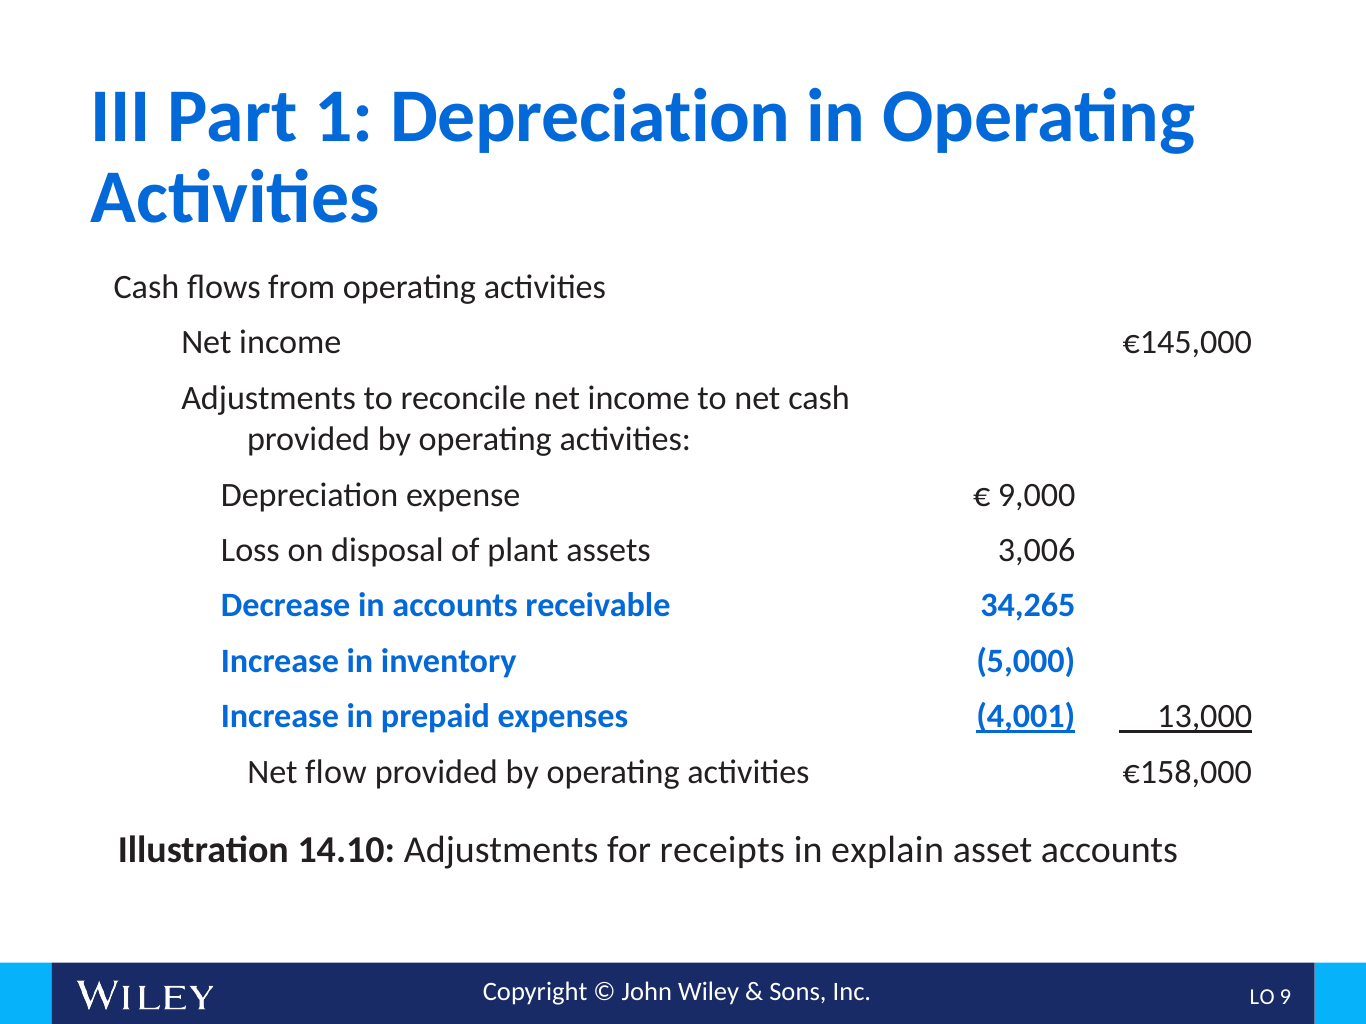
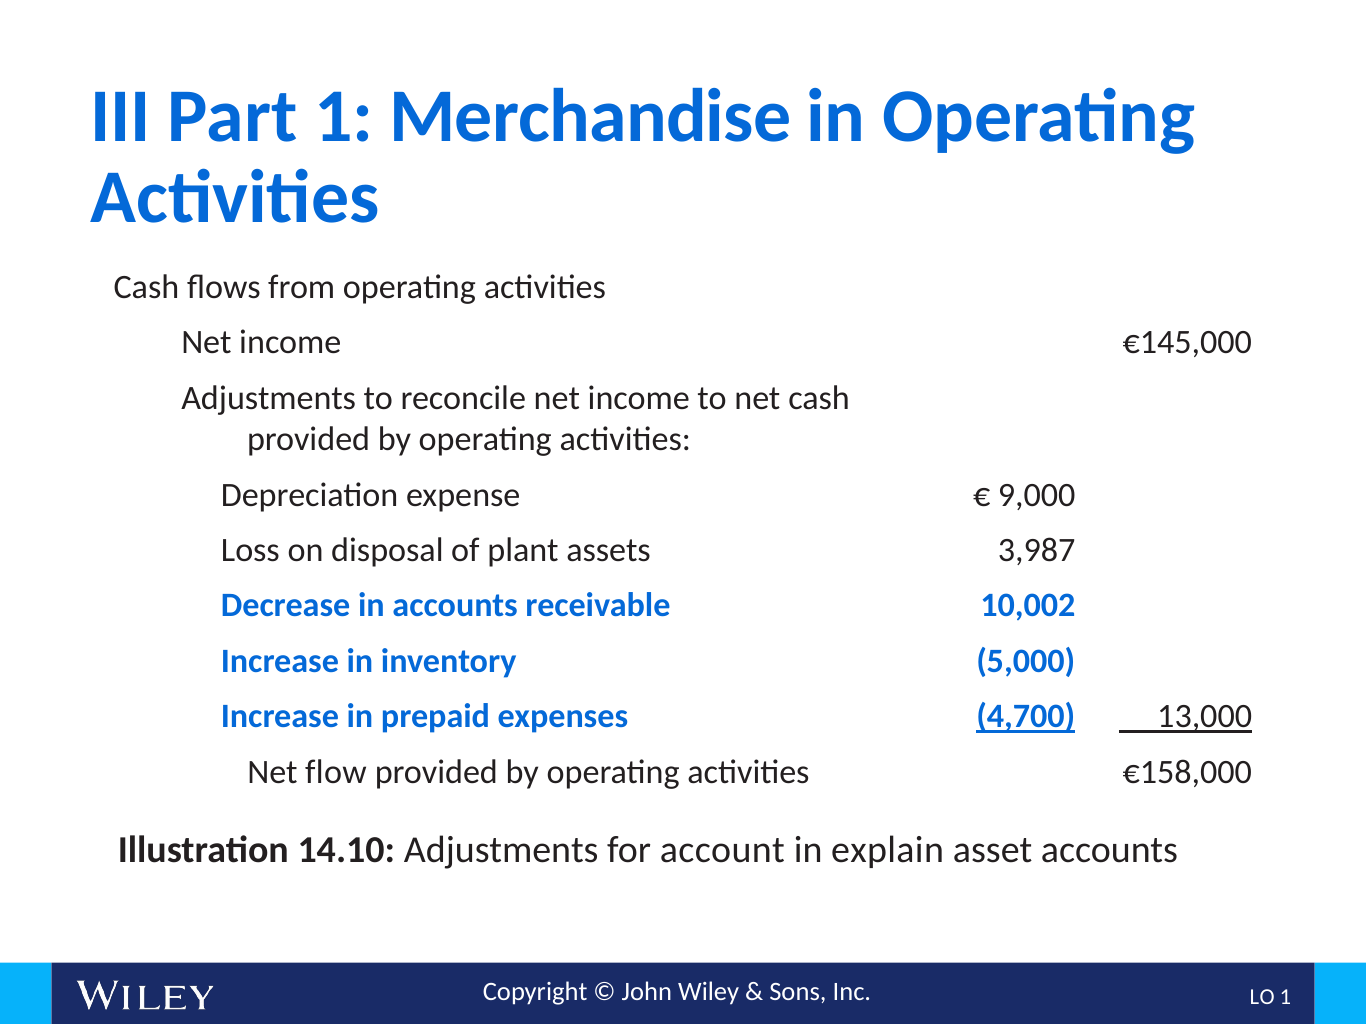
1 Depreciation: Depreciation -> Merchandise (590, 116)
3,006: 3,006 -> 3,987 (1037, 551)
34,265: 34,265 -> 10,002 (1028, 606)
4,001: 4,001 -> 4,700 (1026, 717)
receipts: receipts -> account (722, 850)
O 9: 9 -> 1 (1285, 997)
